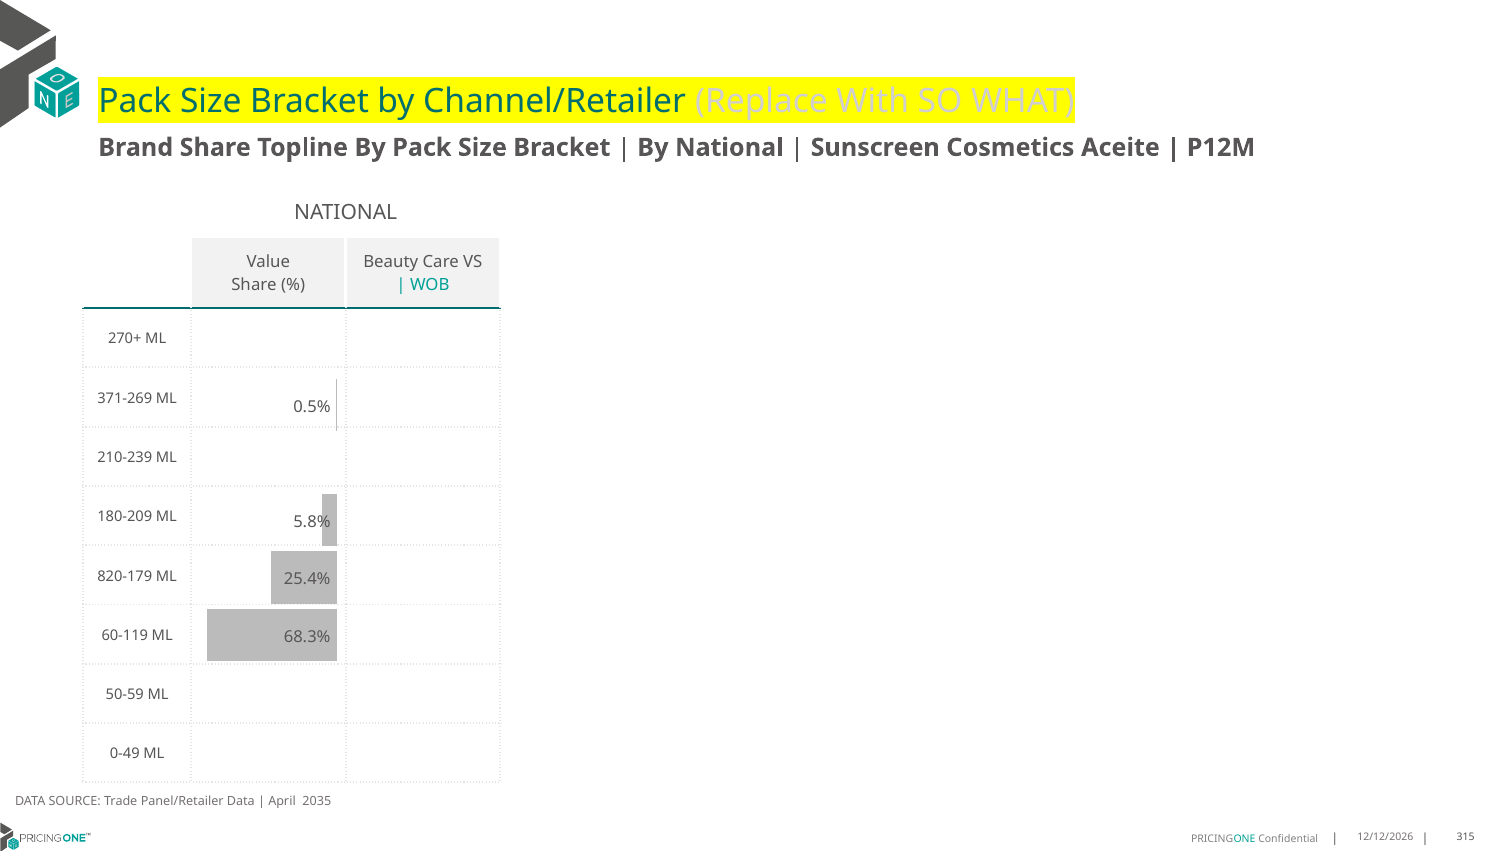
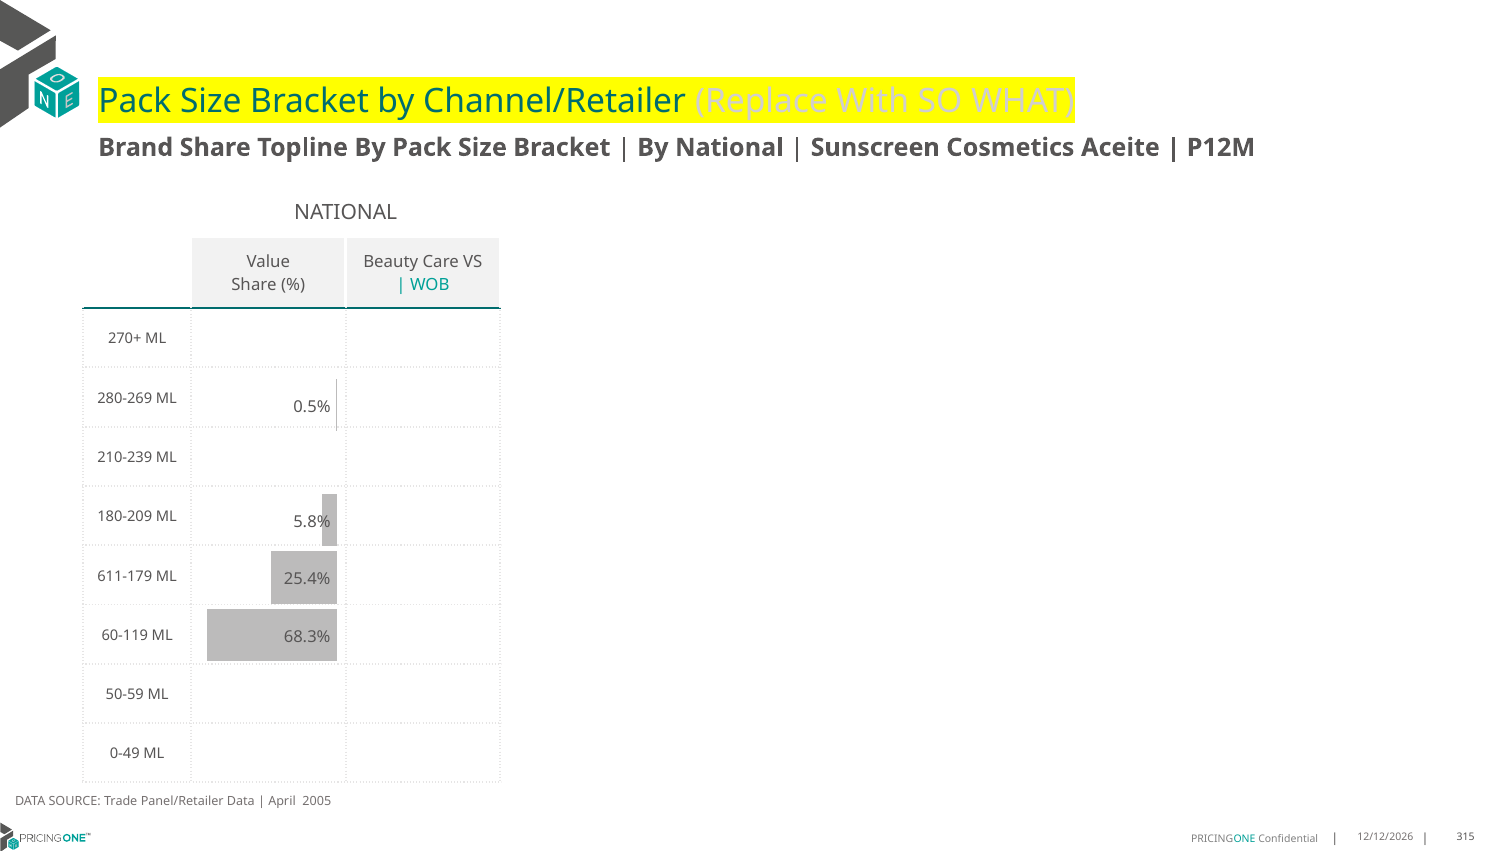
371-269: 371-269 -> 280-269 (125, 398)
820-179: 820-179 -> 611-179 (125, 576)
2035: 2035 -> 2005 (317, 801)
